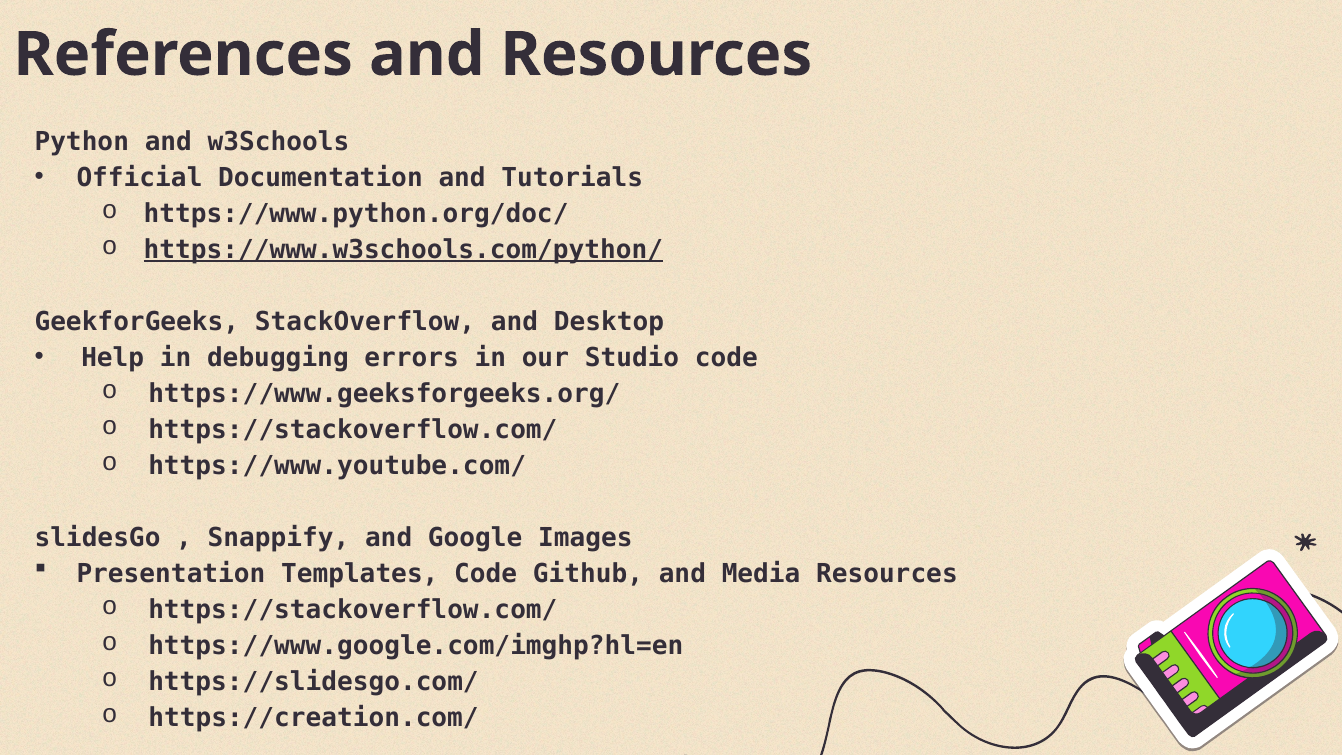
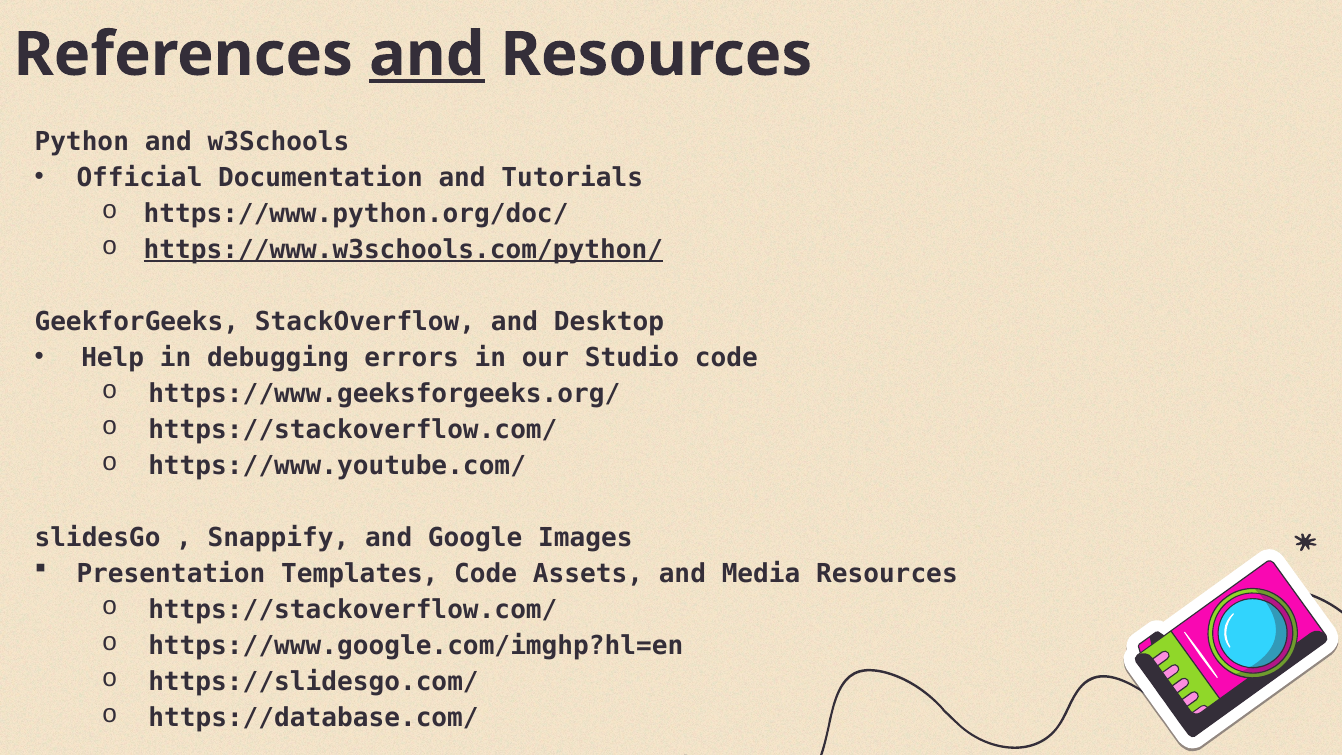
and underline: none -> present (427, 55)
Github: Github -> Assets (588, 574)
https://creation.com/: https://creation.com/ -> https://database.com/ (314, 717)
